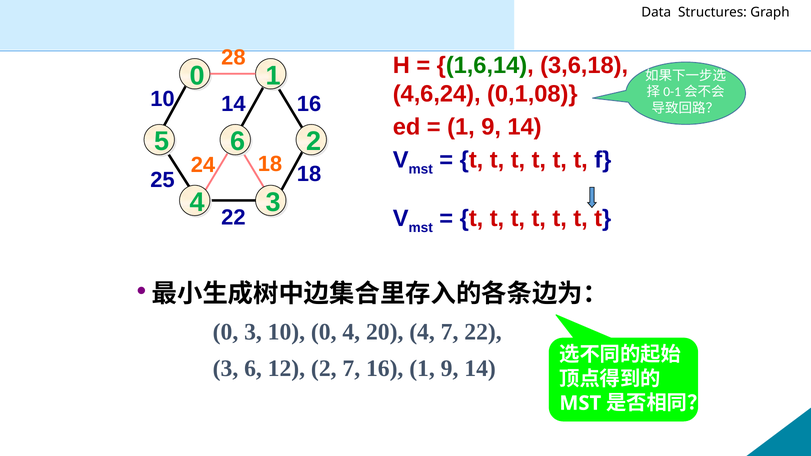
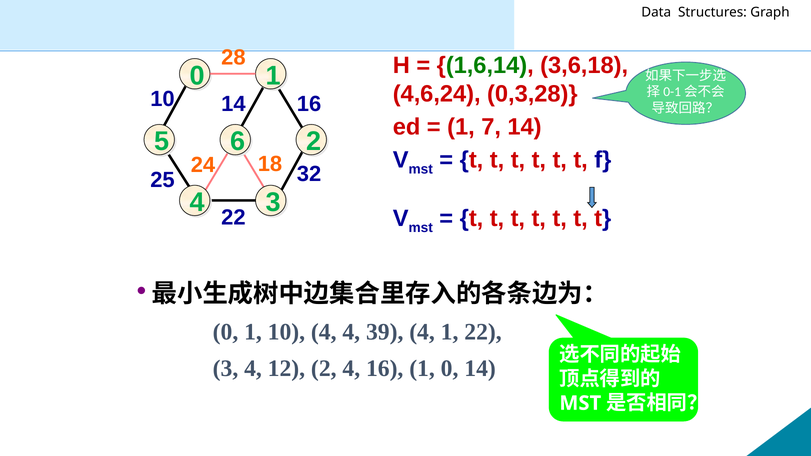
0,1,08: 0,1,08 -> 0,3,28 (532, 94)
9: 9 -> 7 (491, 127)
18 18: 18 -> 32 (309, 174)
0 3: 3 -> 1 (253, 332)
10 0: 0 -> 4 (324, 332)
20: 20 -> 39 (385, 332)
4 7: 7 -> 1 (450, 332)
3 6: 6 -> 4 (253, 369)
2 7: 7 -> 4 (351, 369)
16 1 9: 9 -> 0 (450, 369)
